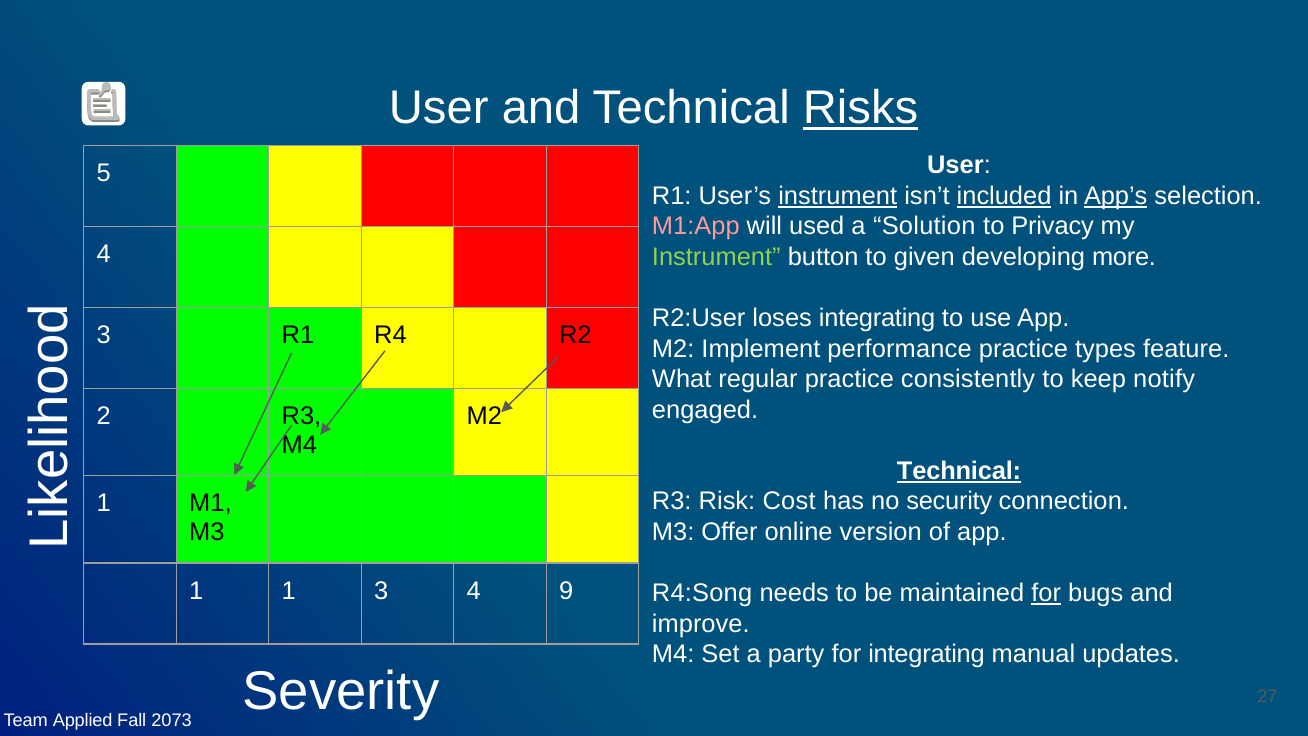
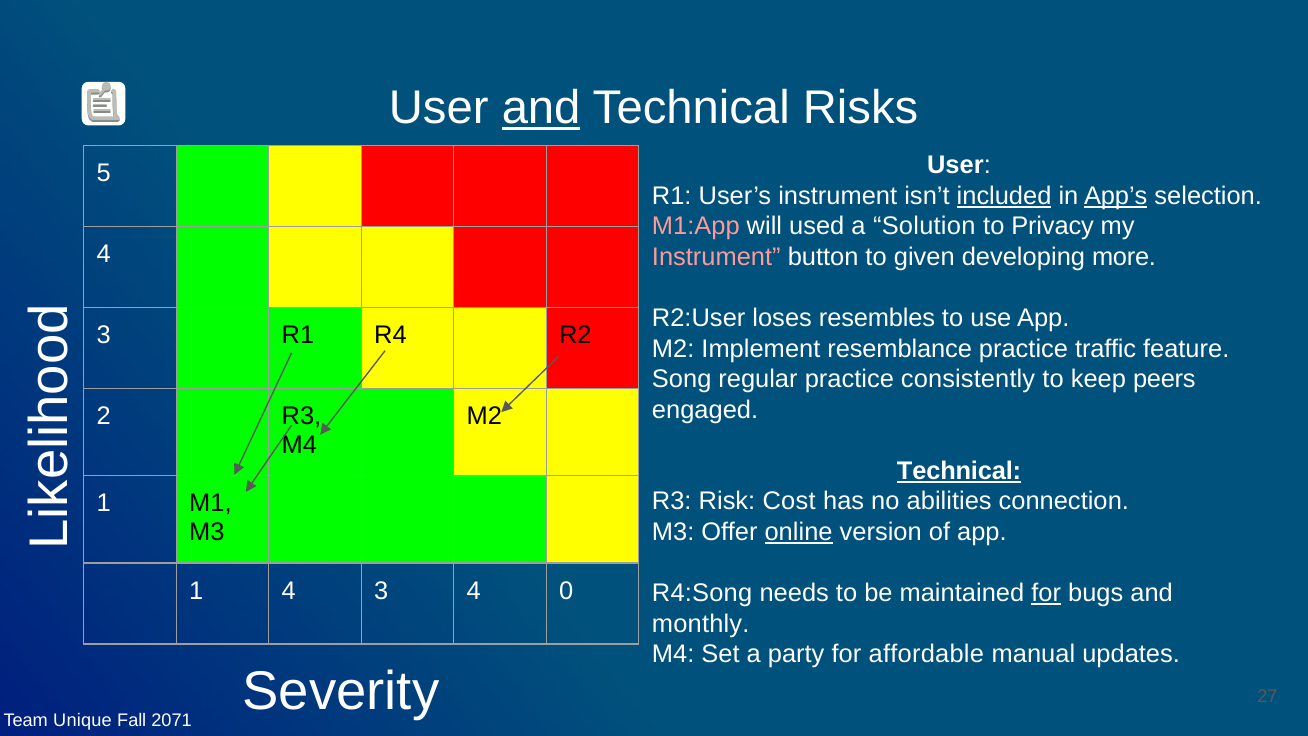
and underline: none -> present (541, 108)
Risks underline: present -> none (861, 108)
instrument underline: present -> none (838, 196)
Instrument colour: light green -> pink (716, 257)
loses integrating: integrating -> resembles (877, 318)
performance: performance -> resemblance (900, 349)
types: types -> traffic (1106, 349)
What: What -> Song (682, 379)
notify: notify -> peers (1164, 379)
security: security -> abilities (949, 501)
online underline: none -> present (799, 532)
1 1: 1 -> 4 (289, 591)
9: 9 -> 0 (566, 591)
improve: improve -> monthly (701, 624)
for integrating: integrating -> affordable (926, 654)
Applied: Applied -> Unique (82, 720)
2073: 2073 -> 2071 (172, 720)
